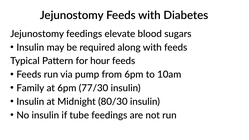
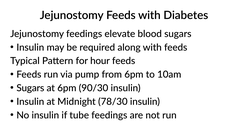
Family: Family -> Sugars (30, 88)
77/30: 77/30 -> 90/30 (94, 88)
80/30: 80/30 -> 78/30 (113, 102)
